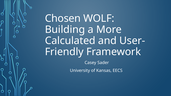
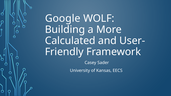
Chosen: Chosen -> Google (63, 18)
